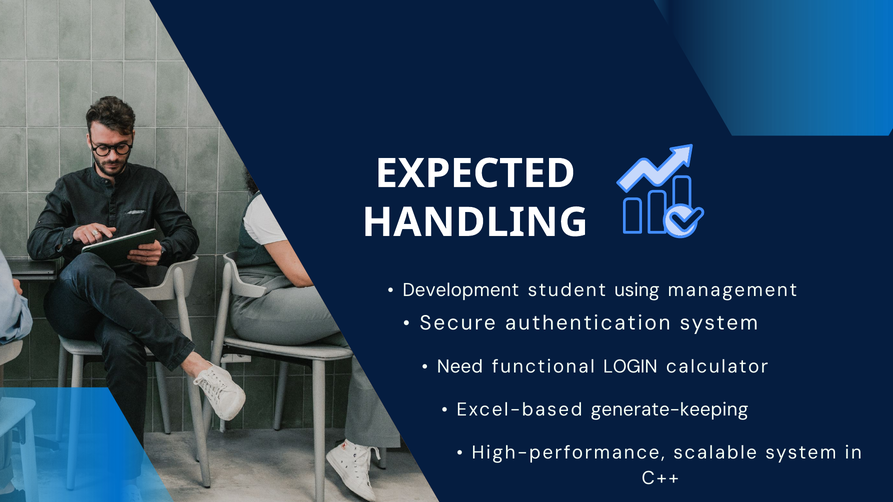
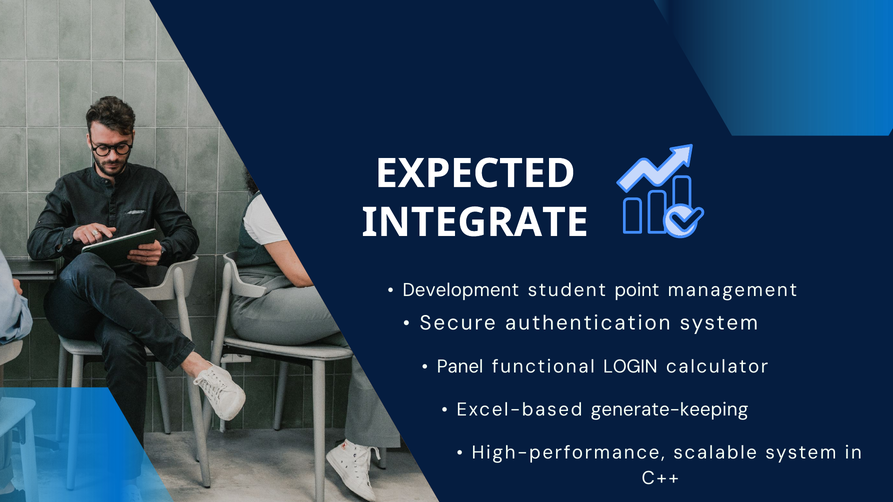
HANDLING: HANDLING -> INTEGRATE (475, 223)
using: using -> point (637, 290)
Need: Need -> Panel (460, 367)
